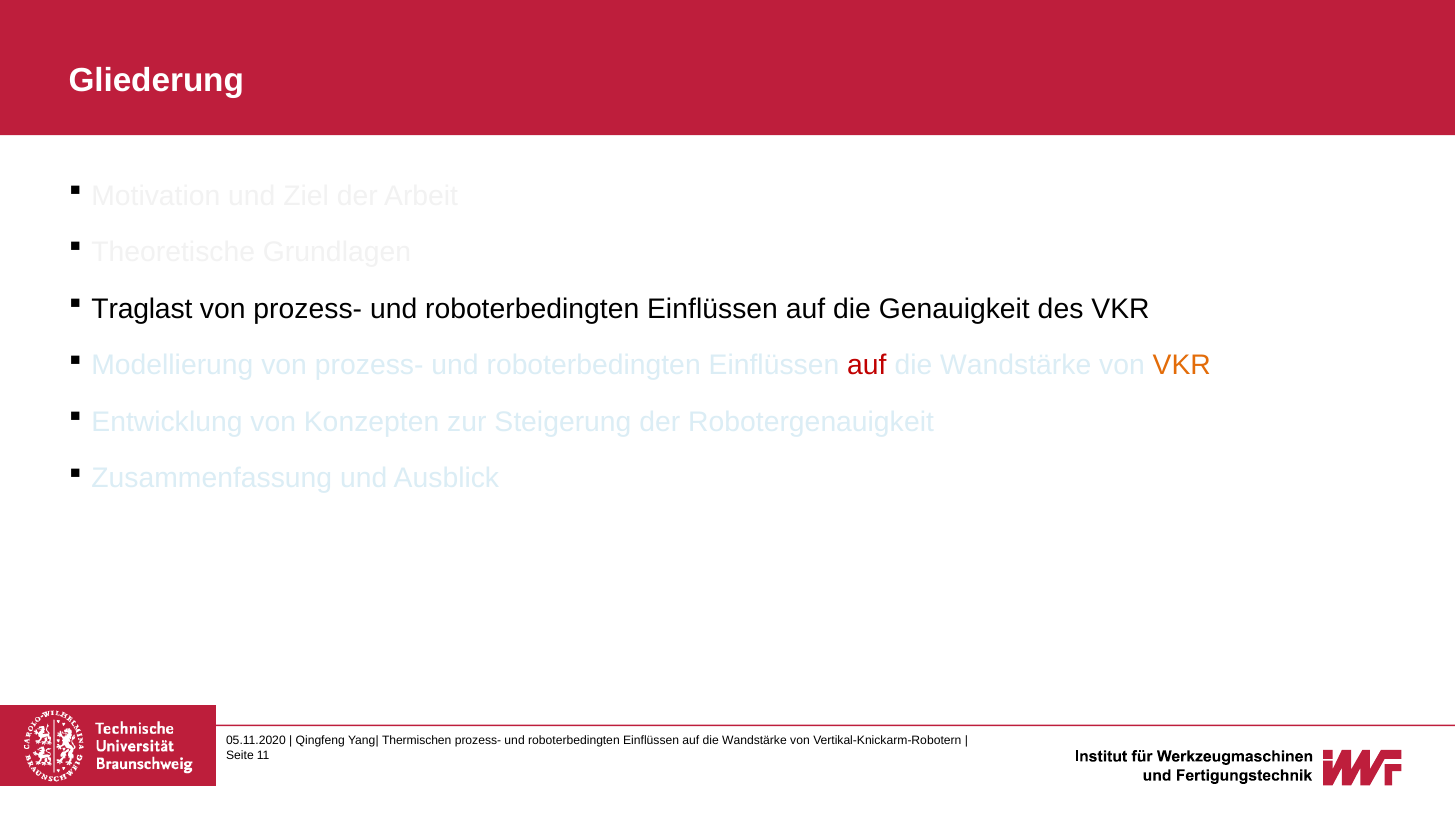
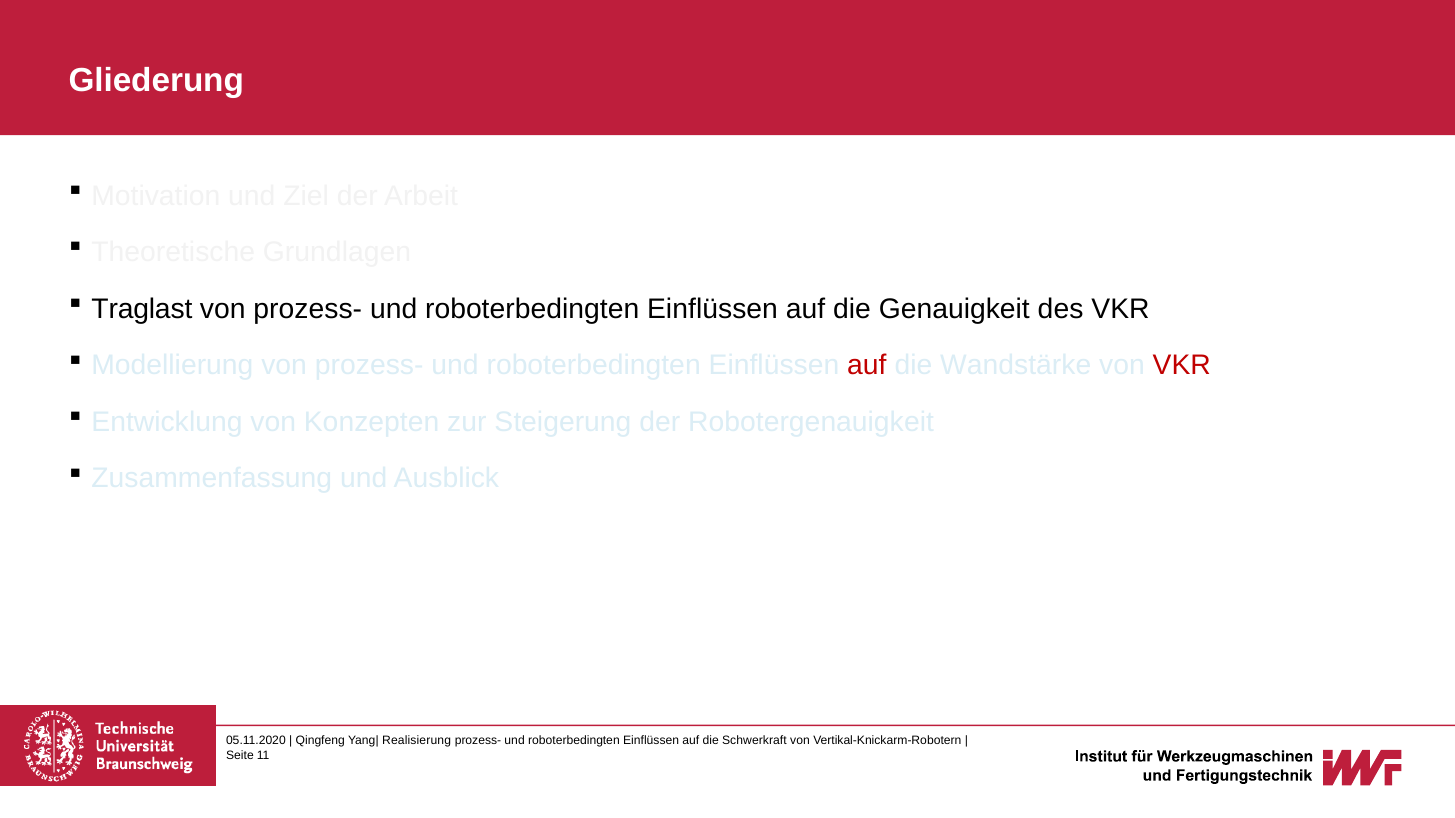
VKR colour: orange -> red (1182, 366)
Thermischen: Thermischen -> Realisierung (417, 741)
Wandstärke: Wandstärke -> Schwerkraft (754, 741)
